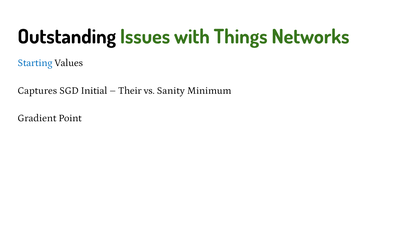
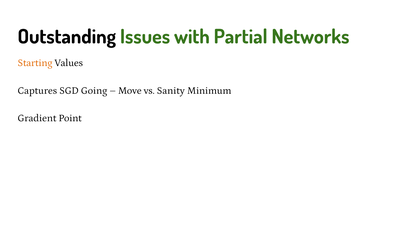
Things: Things -> Partial (241, 37)
Starting colour: blue -> orange (35, 63)
Initial: Initial -> Going (94, 90)
Their: Their -> Move (130, 90)
